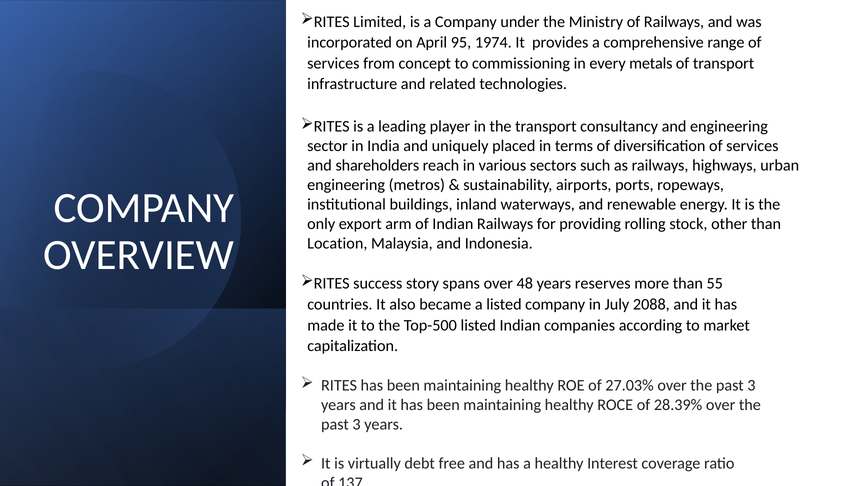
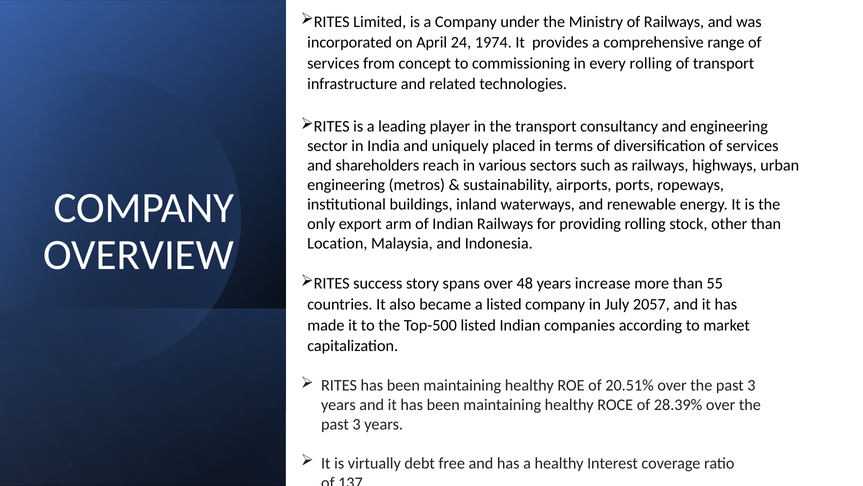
95: 95 -> 24 (461, 42)
every metals: metals -> rolling (651, 63)
reserves: reserves -> increase (603, 283)
2088: 2088 -> 2057 (651, 304)
27.03%: 27.03% -> 20.51% (630, 385)
